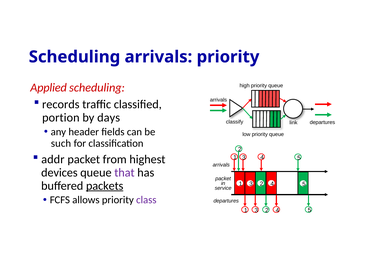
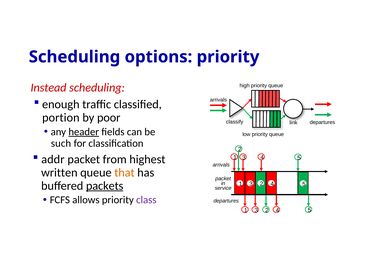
Scheduling arrivals: arrivals -> options (158, 57)
Applied: Applied -> Instead (49, 87)
records: records -> enough (61, 104)
days: days -> poor (109, 117)
header underline: none -> present (84, 132)
devices: devices -> written (59, 172)
that colour: purple -> orange (124, 172)
